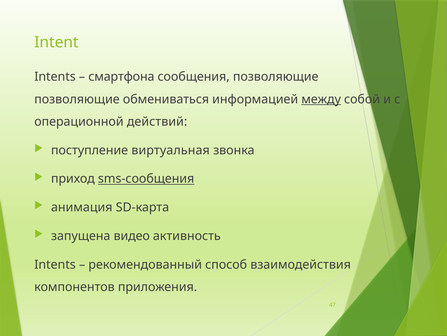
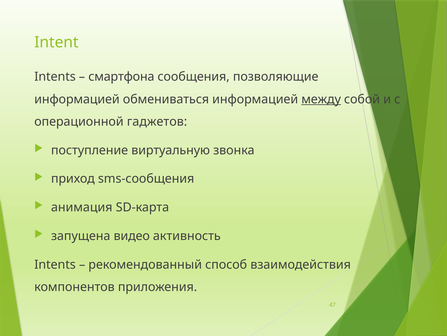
позволяющие: позволяющие -> информацией (77, 99)
действий: действий -> гаджетов (157, 121)
виртуальная: виртуальная -> виртуальную (171, 150)
sms-сообщения underline: present -> none (146, 178)
